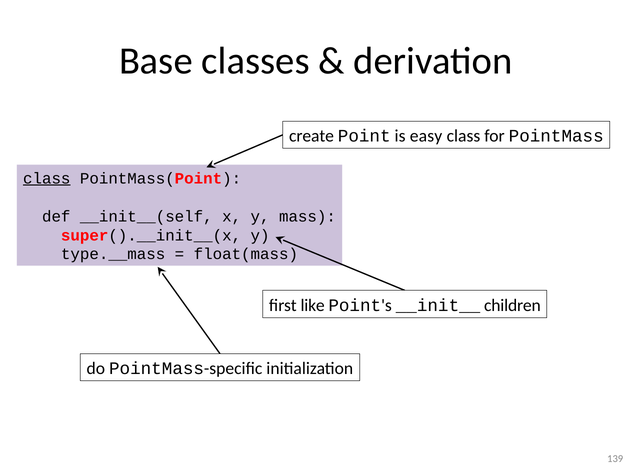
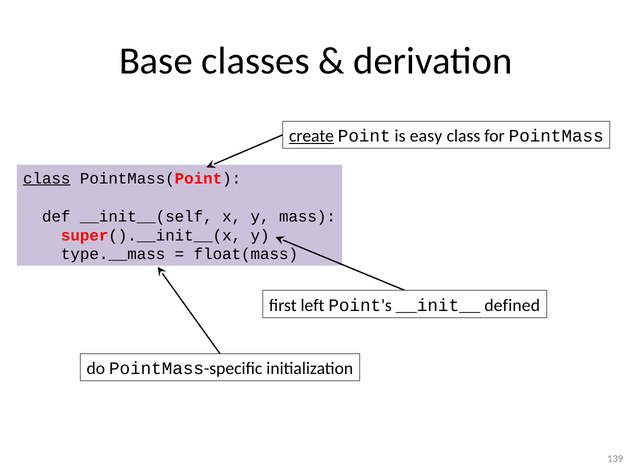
create underline: none -> present (312, 136)
like: like -> left (313, 305)
children: children -> defined (512, 305)
